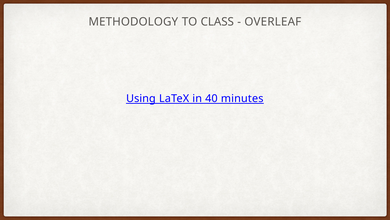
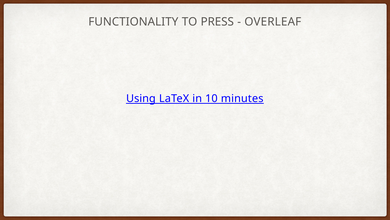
METHODOLOGY: METHODOLOGY -> FUNCTIONALITY (133, 22)
CLASS: CLASS -> PRESS (217, 22)
40: 40 -> 10 (211, 98)
